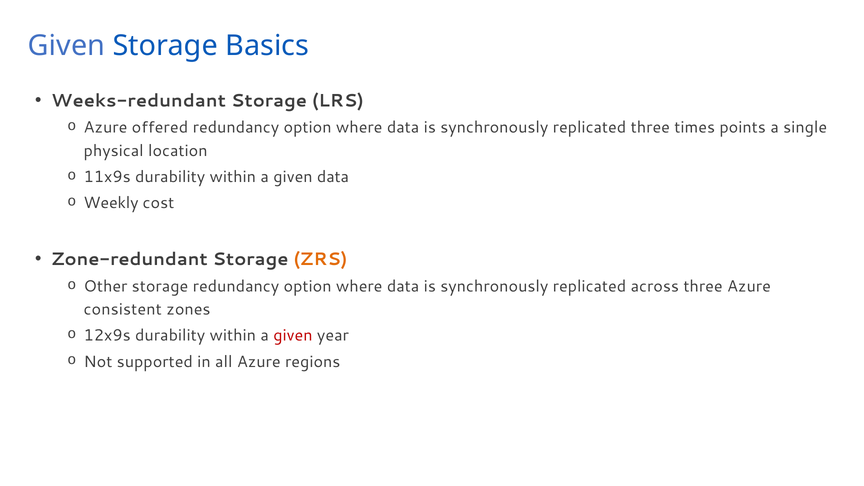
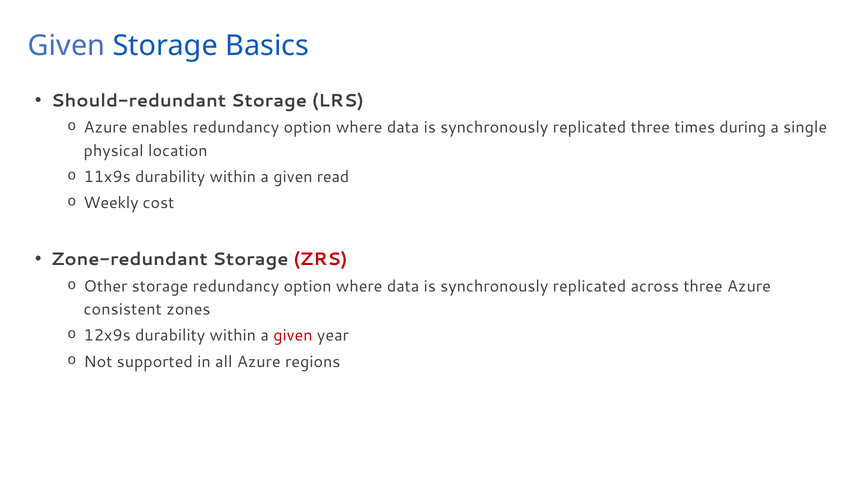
Weeks-redundant: Weeks-redundant -> Should-redundant (139, 101)
offered: offered -> enables (160, 128)
points: points -> during (743, 128)
given data: data -> read (333, 177)
ZRS colour: orange -> red (320, 259)
